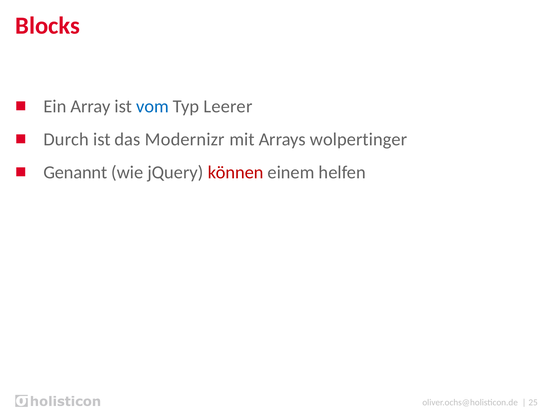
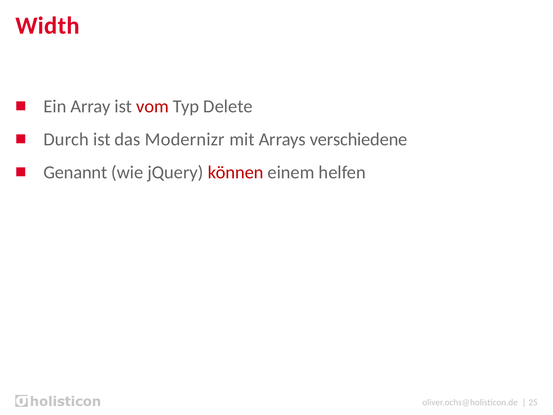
Blocks: Blocks -> Width (48, 26)
vom colour: blue -> red (153, 106)
Leerer: Leerer -> Delete (228, 106)
wolpertinger: wolpertinger -> verschiedene (359, 139)
